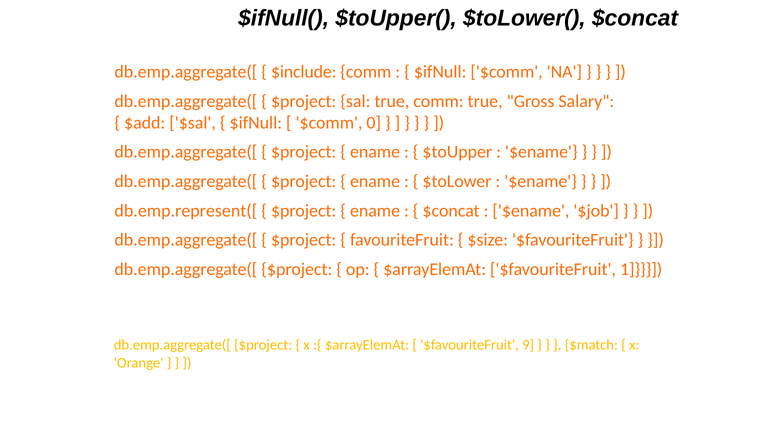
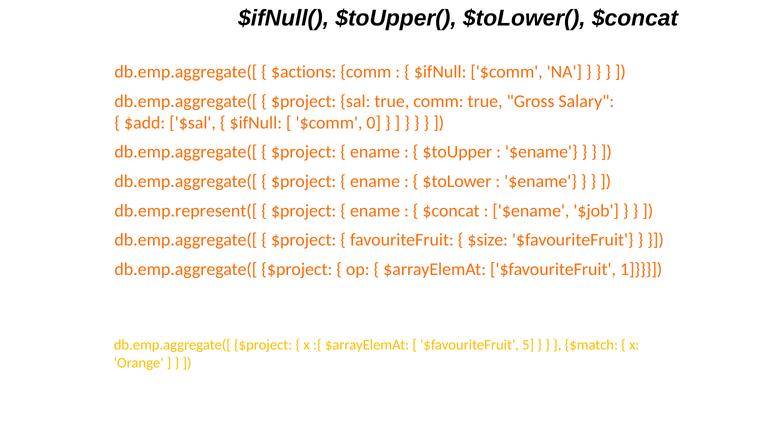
$include: $include -> $actions (304, 72)
9: 9 -> 5 (528, 345)
